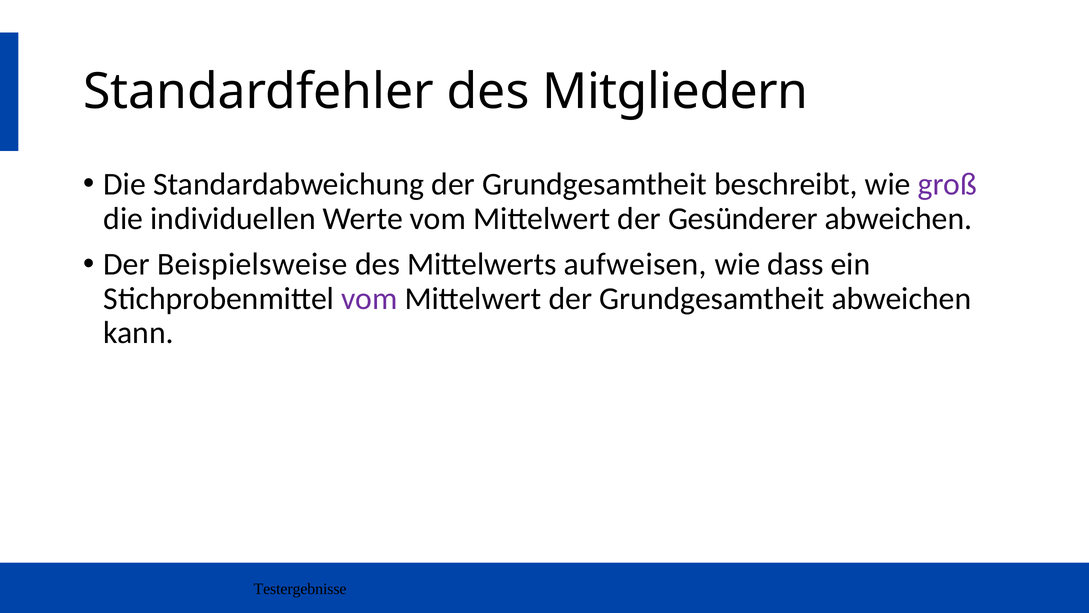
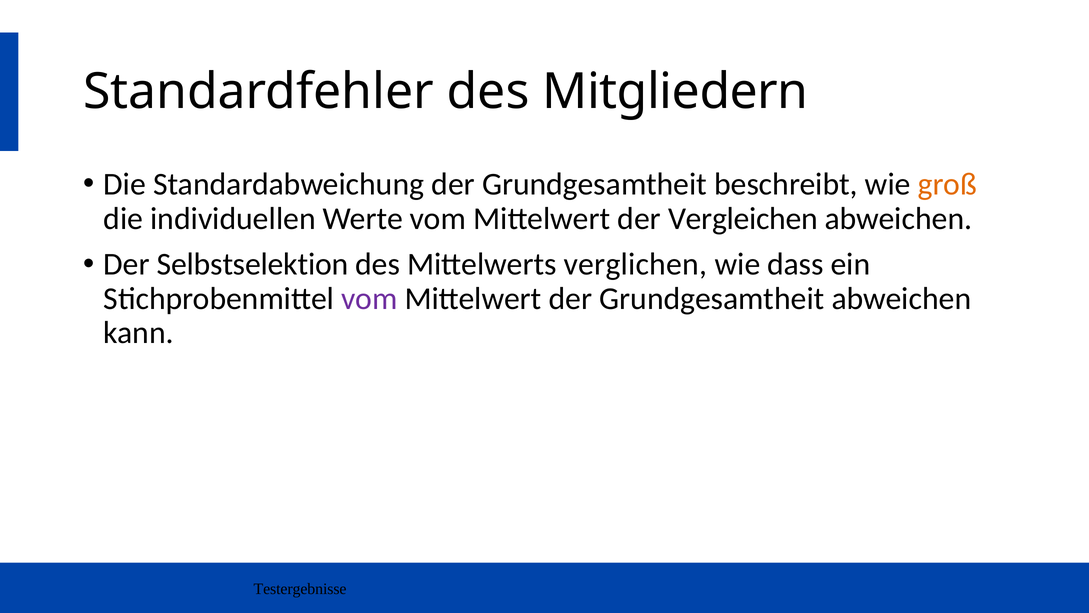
groß colour: purple -> orange (947, 184)
Gesünderer: Gesünderer -> Vergleichen (743, 218)
Beispielsweise: Beispielsweise -> Selbstselektion (253, 264)
aufweisen: aufweisen -> verglichen (635, 264)
